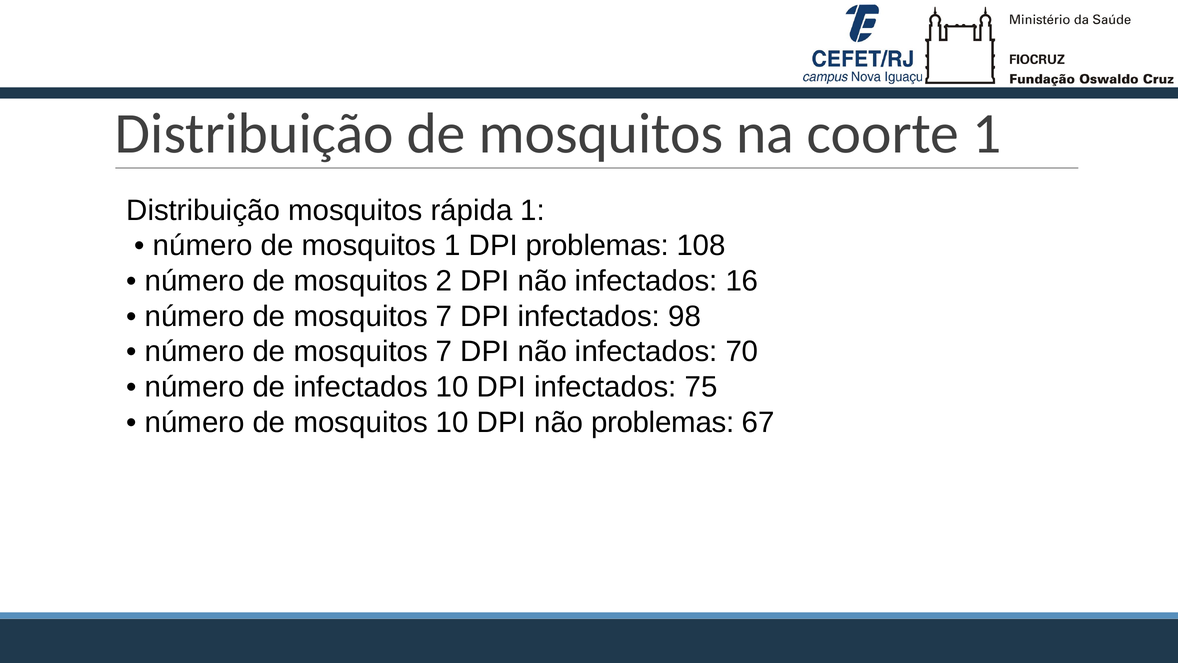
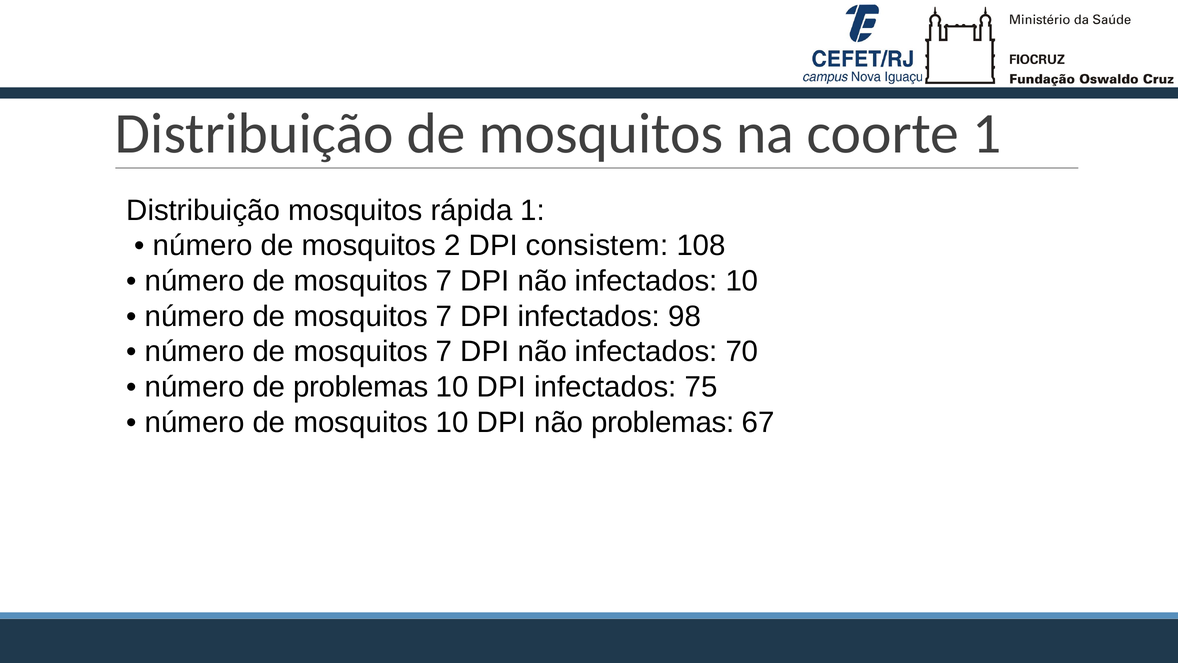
mosquitos 1: 1 -> 2 (452, 246)
DPI problemas: problemas -> consistem (597, 246)
2: 2 -> 7 (444, 281)
infectados 16: 16 -> 10 (742, 281)
de infectados: infectados -> problemas (361, 387)
